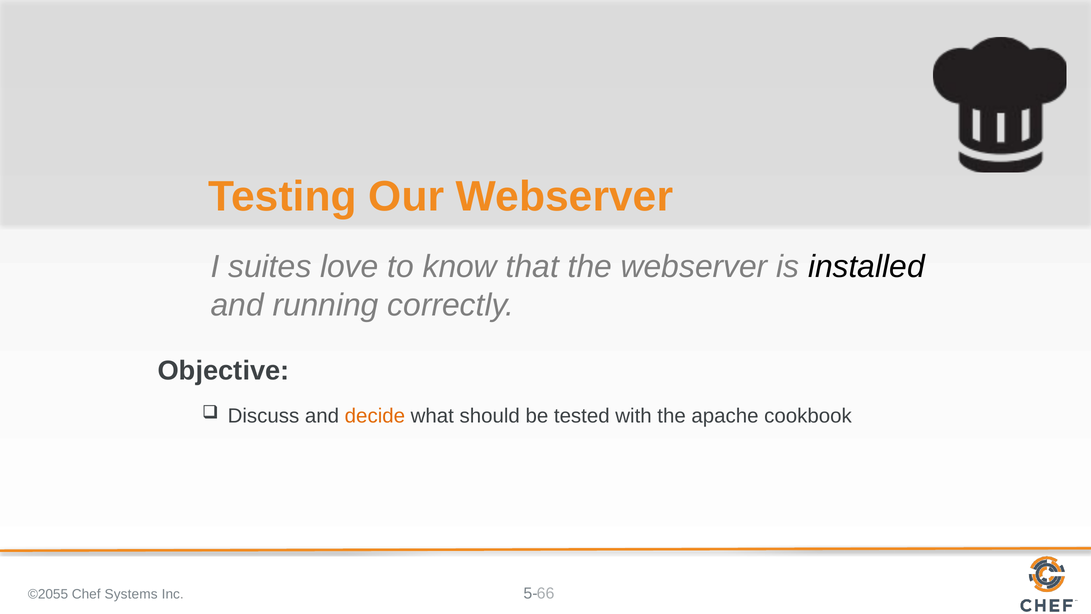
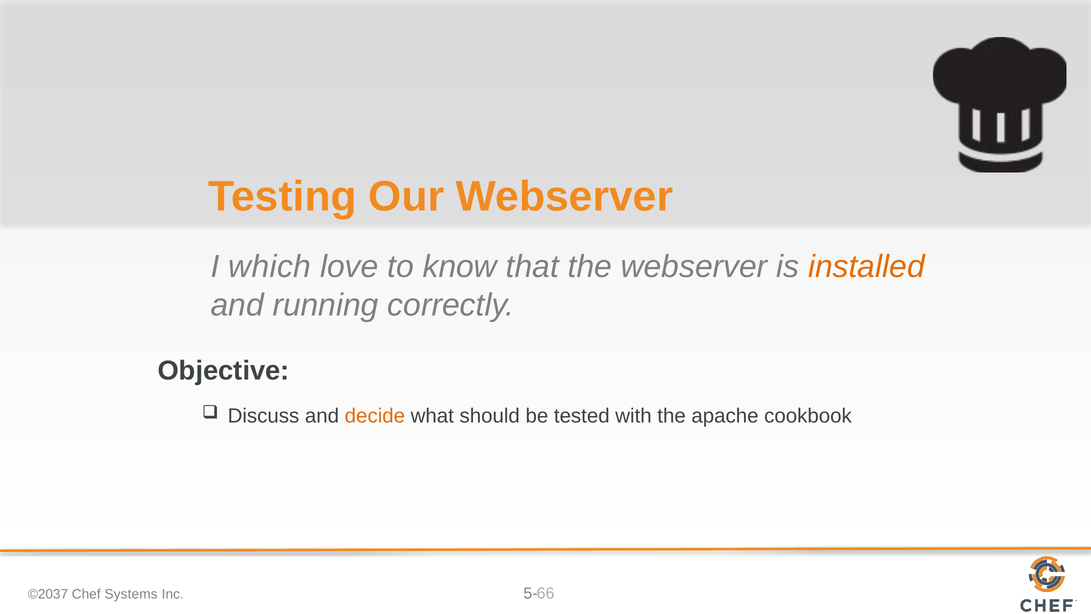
suites: suites -> which (270, 267)
installed colour: black -> orange (866, 267)
©2055: ©2055 -> ©2037 (48, 594)
